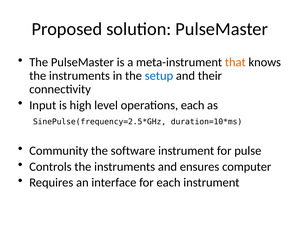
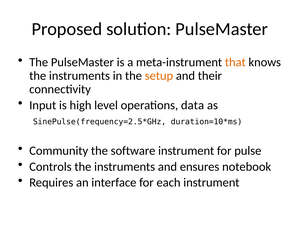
setup colour: blue -> orange (159, 76)
operations each: each -> data (193, 105)
computer: computer -> notebook (247, 167)
